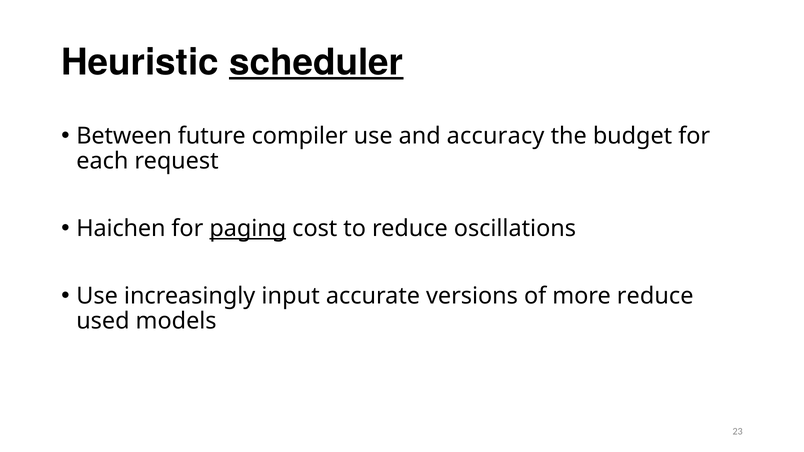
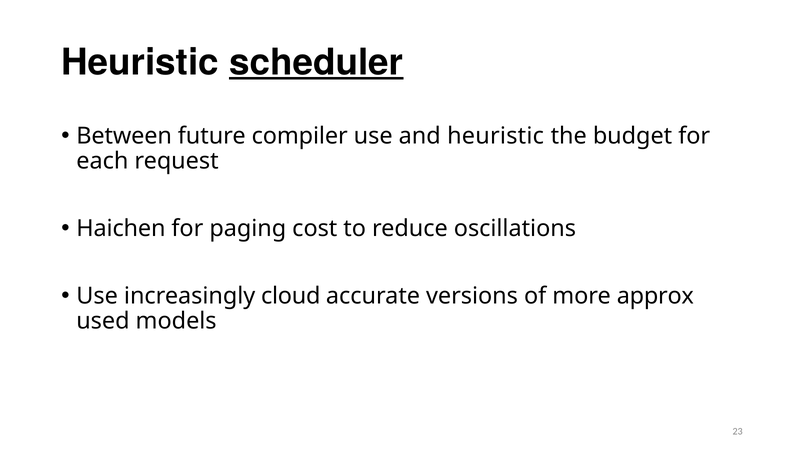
and accuracy: accuracy -> heuristic (496, 136)
paging underline: present -> none (248, 229)
input: input -> cloud (291, 296)
more reduce: reduce -> approx (655, 296)
